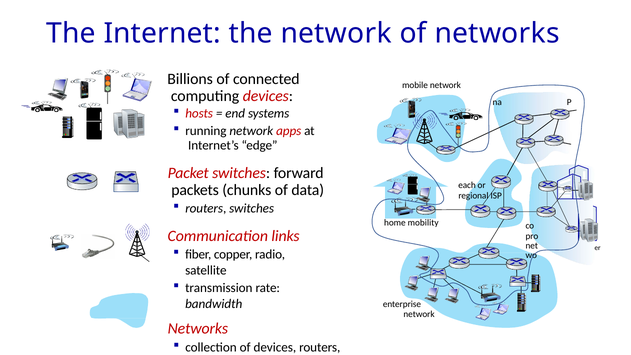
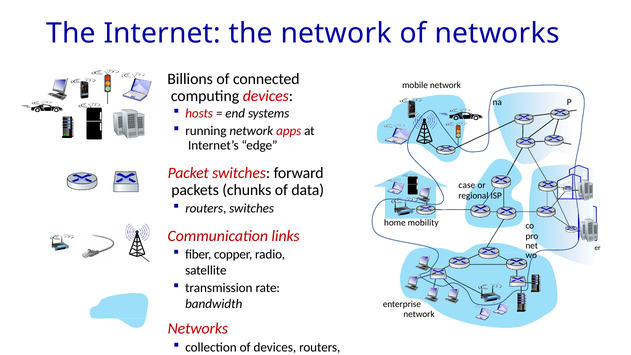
each: each -> case (467, 185)
